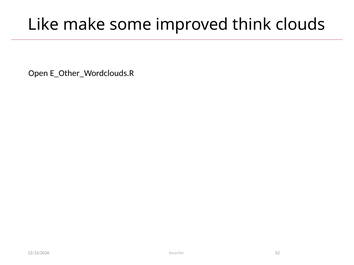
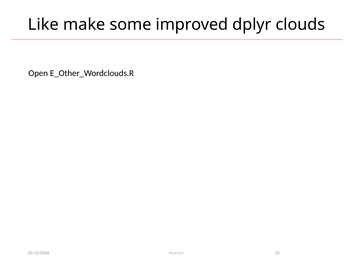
think: think -> dplyr (252, 25)
